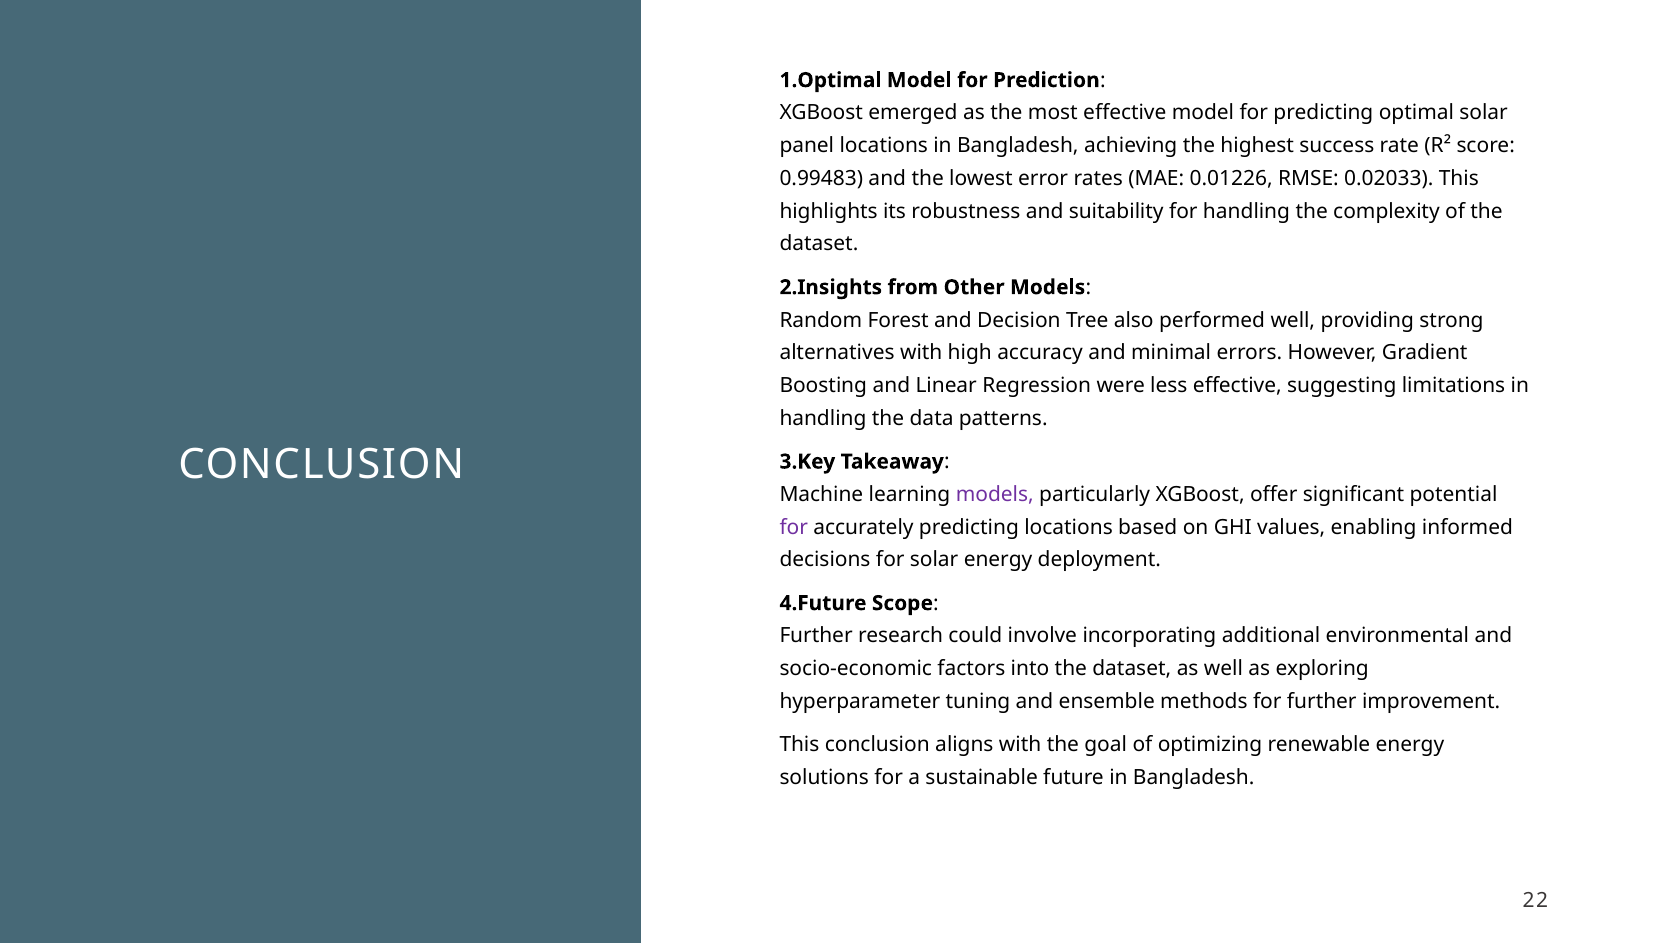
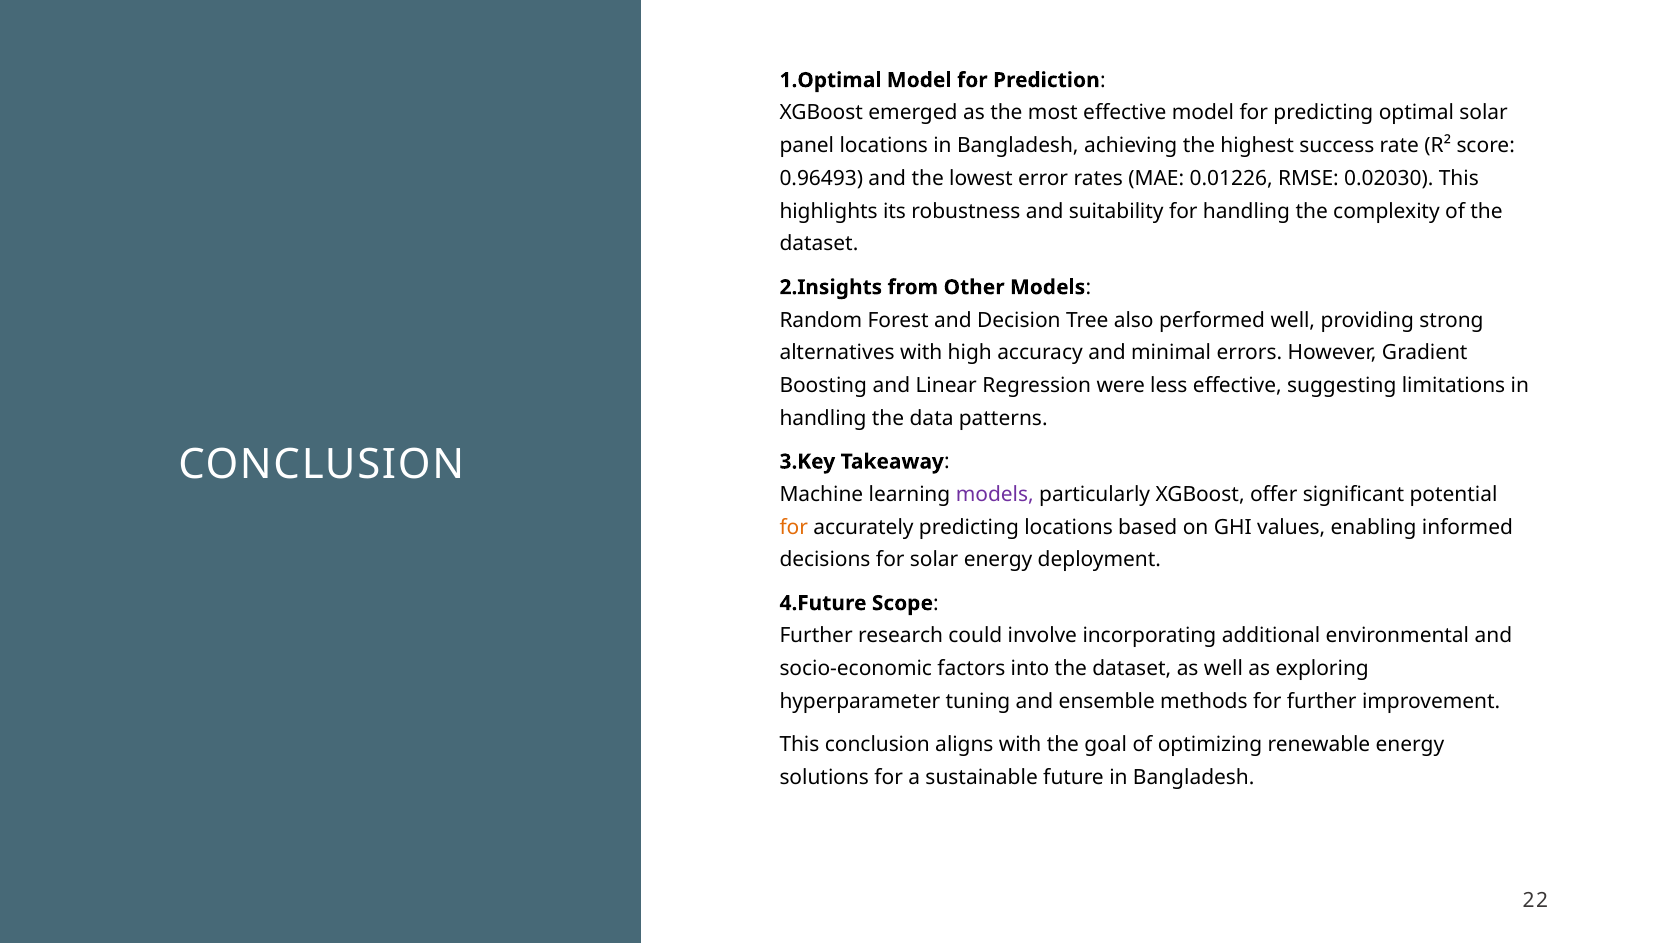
0.99483: 0.99483 -> 0.96493 (821, 178)
0.02033: 0.02033 -> 0.02030 (1389, 178)
for colour: purple -> orange (794, 527)
